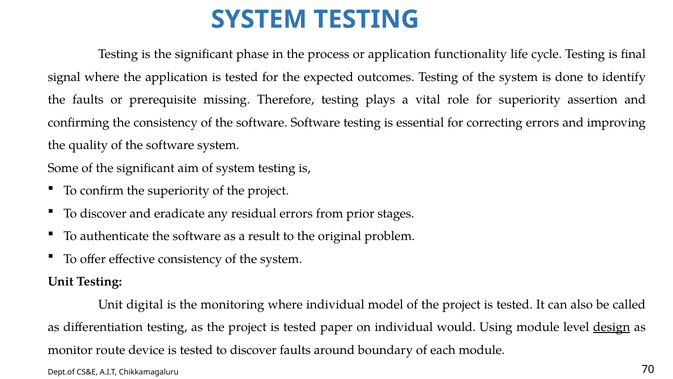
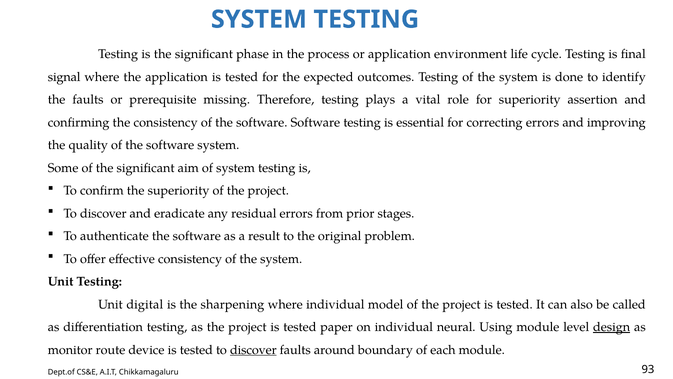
functionality: functionality -> environment (471, 54)
monitoring: monitoring -> sharpening (232, 304)
would: would -> neural (456, 327)
discover underline: none -> present (253, 349)
70: 70 -> 93 (648, 369)
